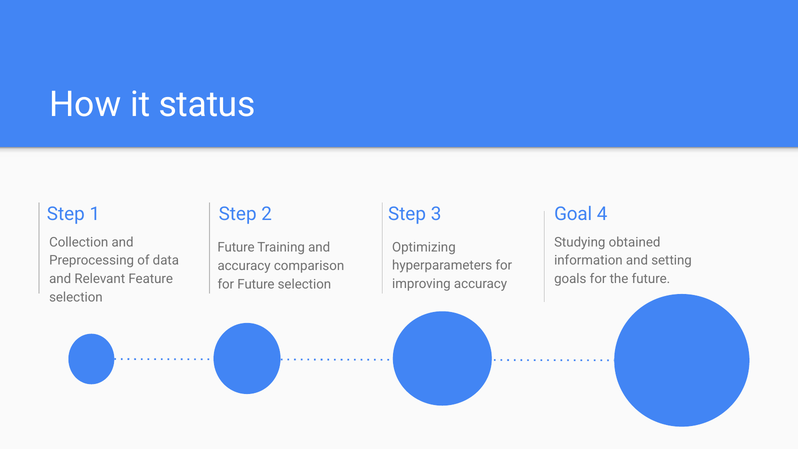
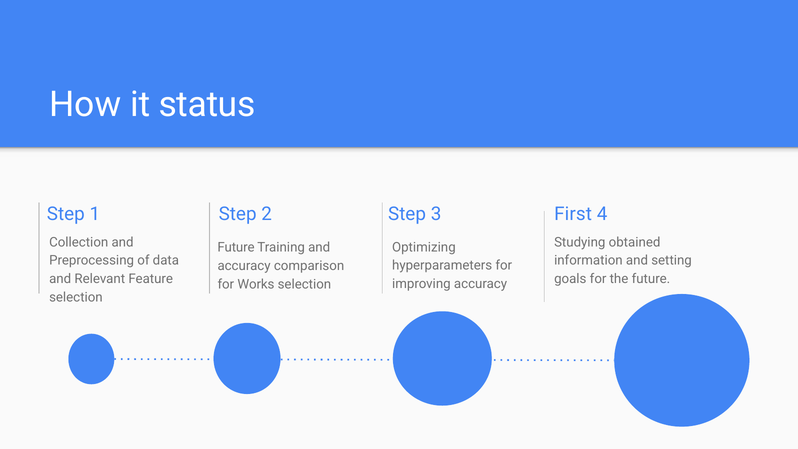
Goal: Goal -> First (573, 214)
for Future: Future -> Works (256, 284)
